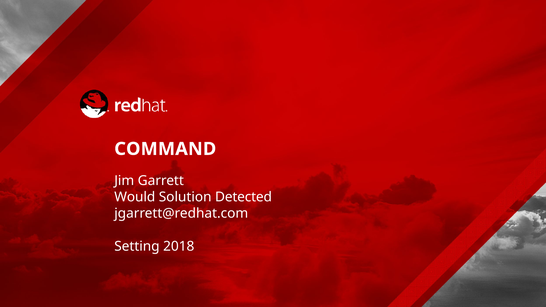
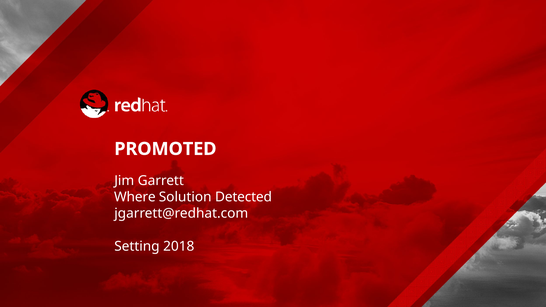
COMMAND: COMMAND -> PROMOTED (165, 149)
Would: Would -> Where (135, 197)
